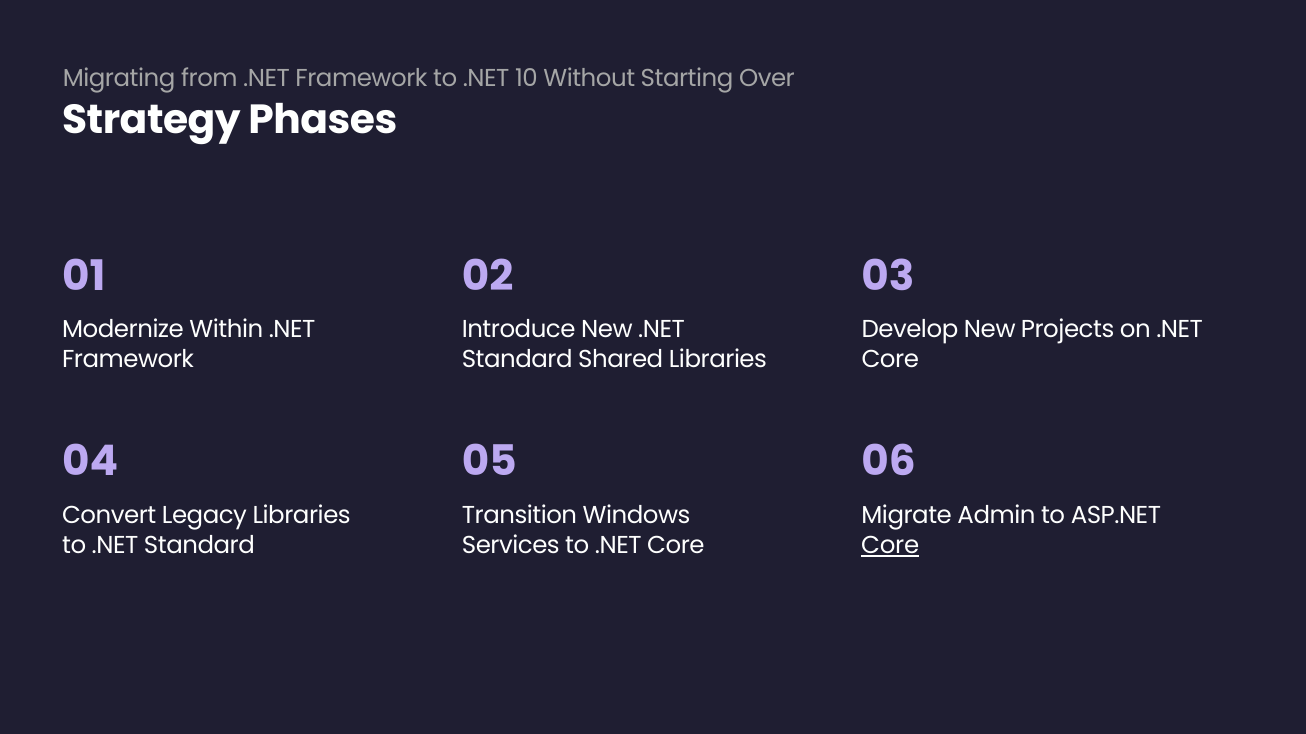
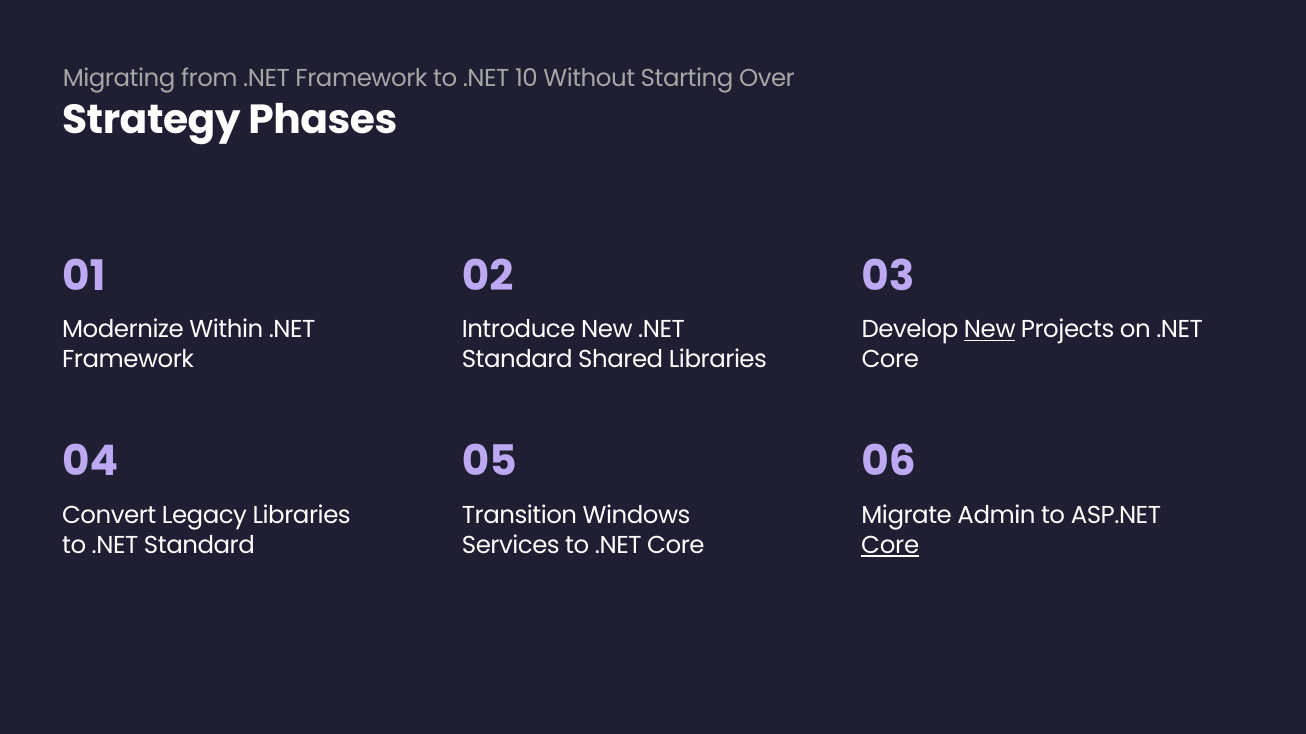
New underline: none -> present (990, 330)
